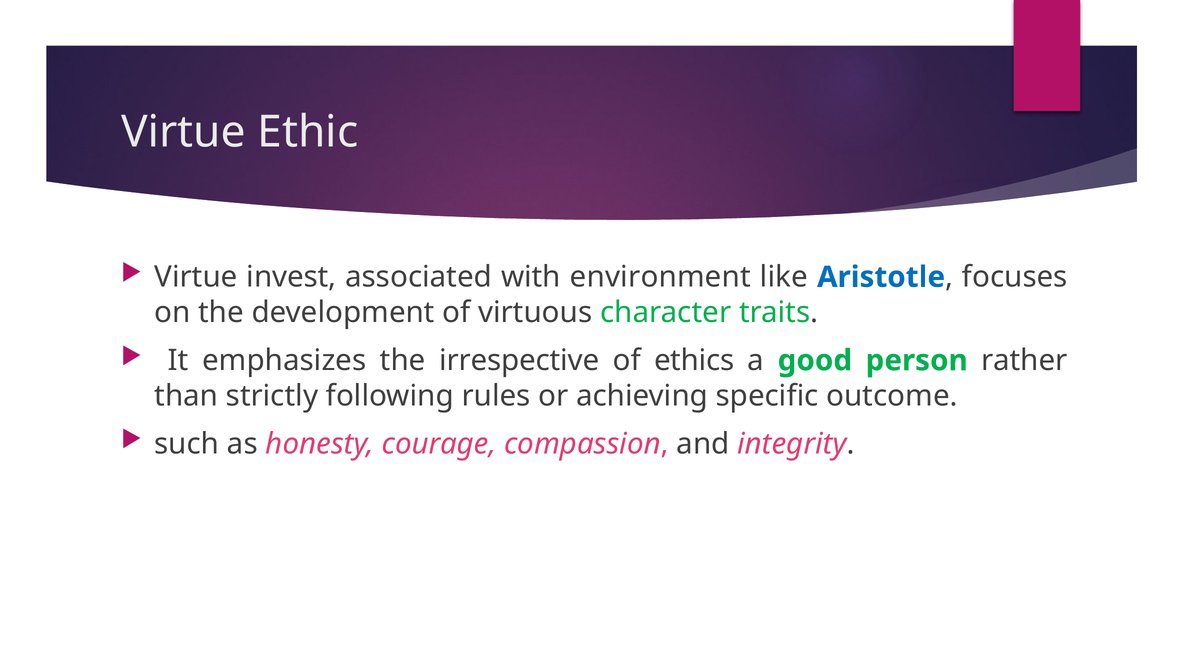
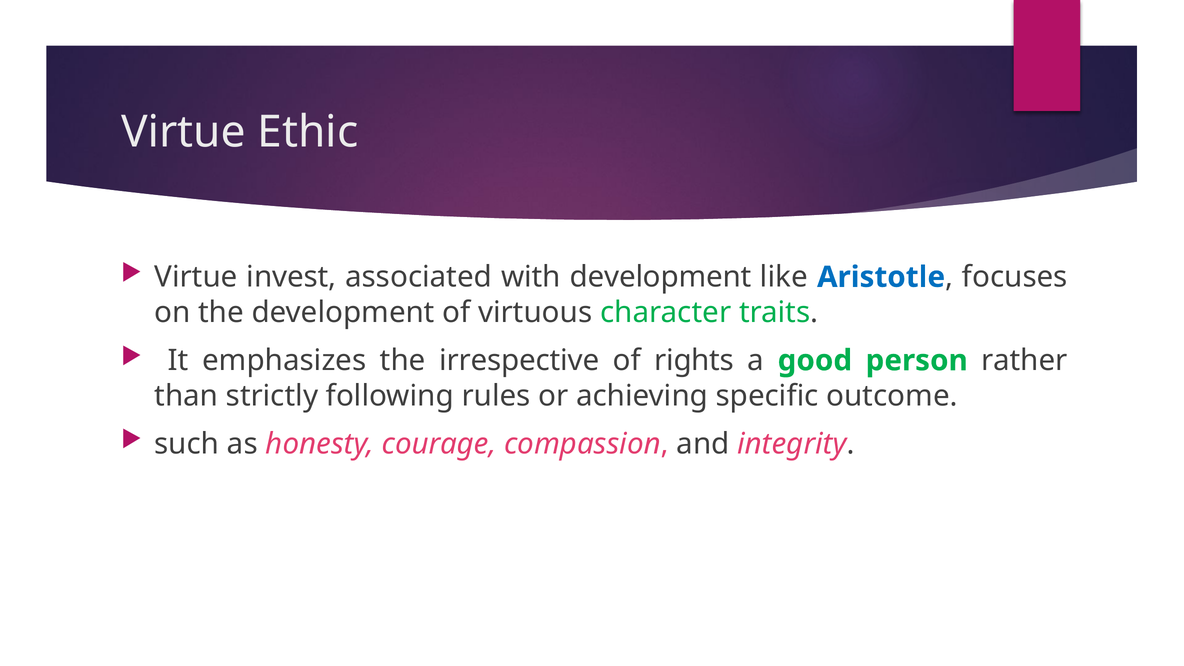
with environment: environment -> development (661, 277)
ethics: ethics -> rights (694, 360)
